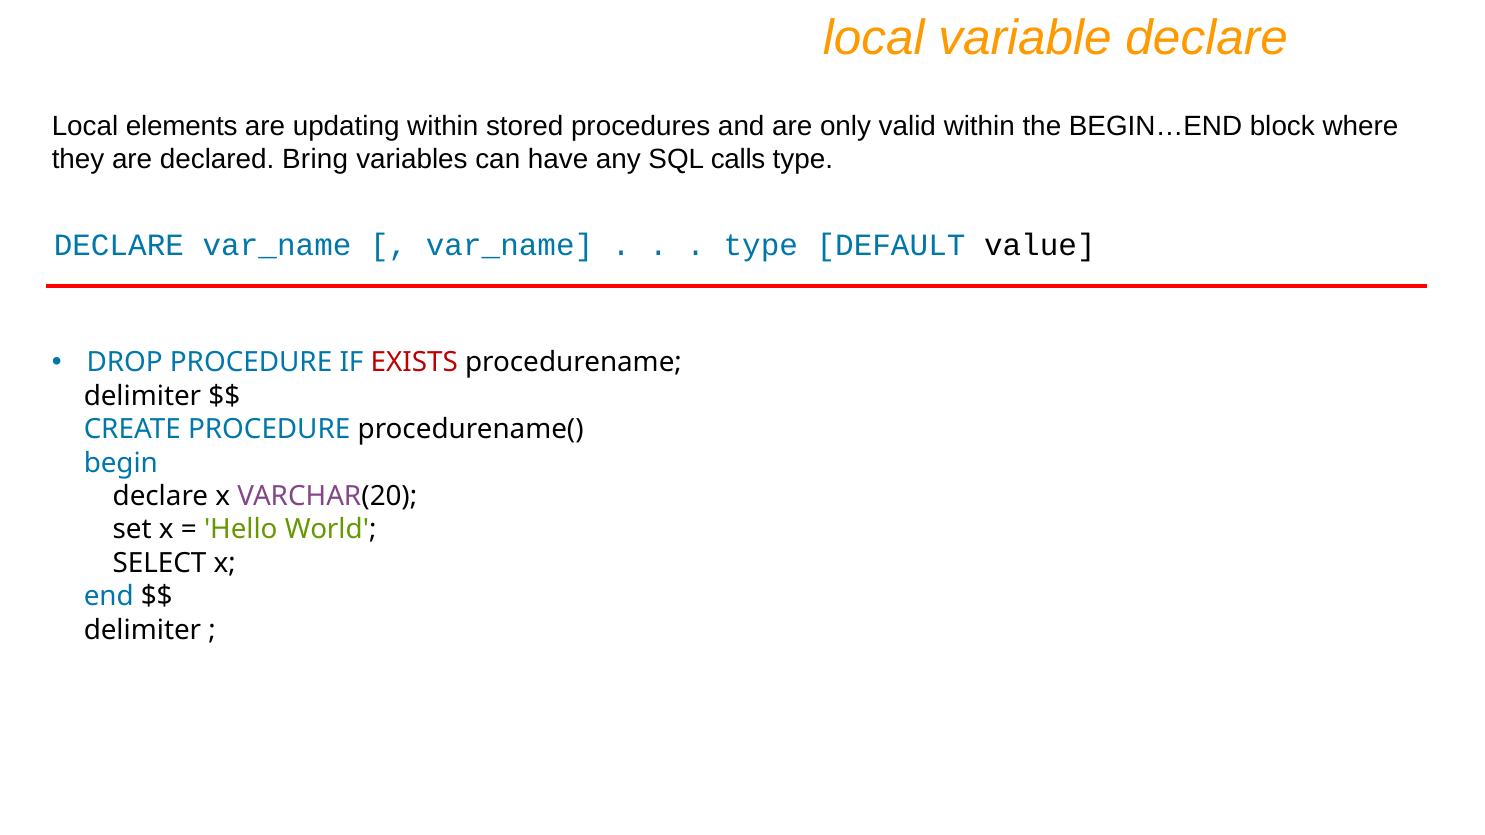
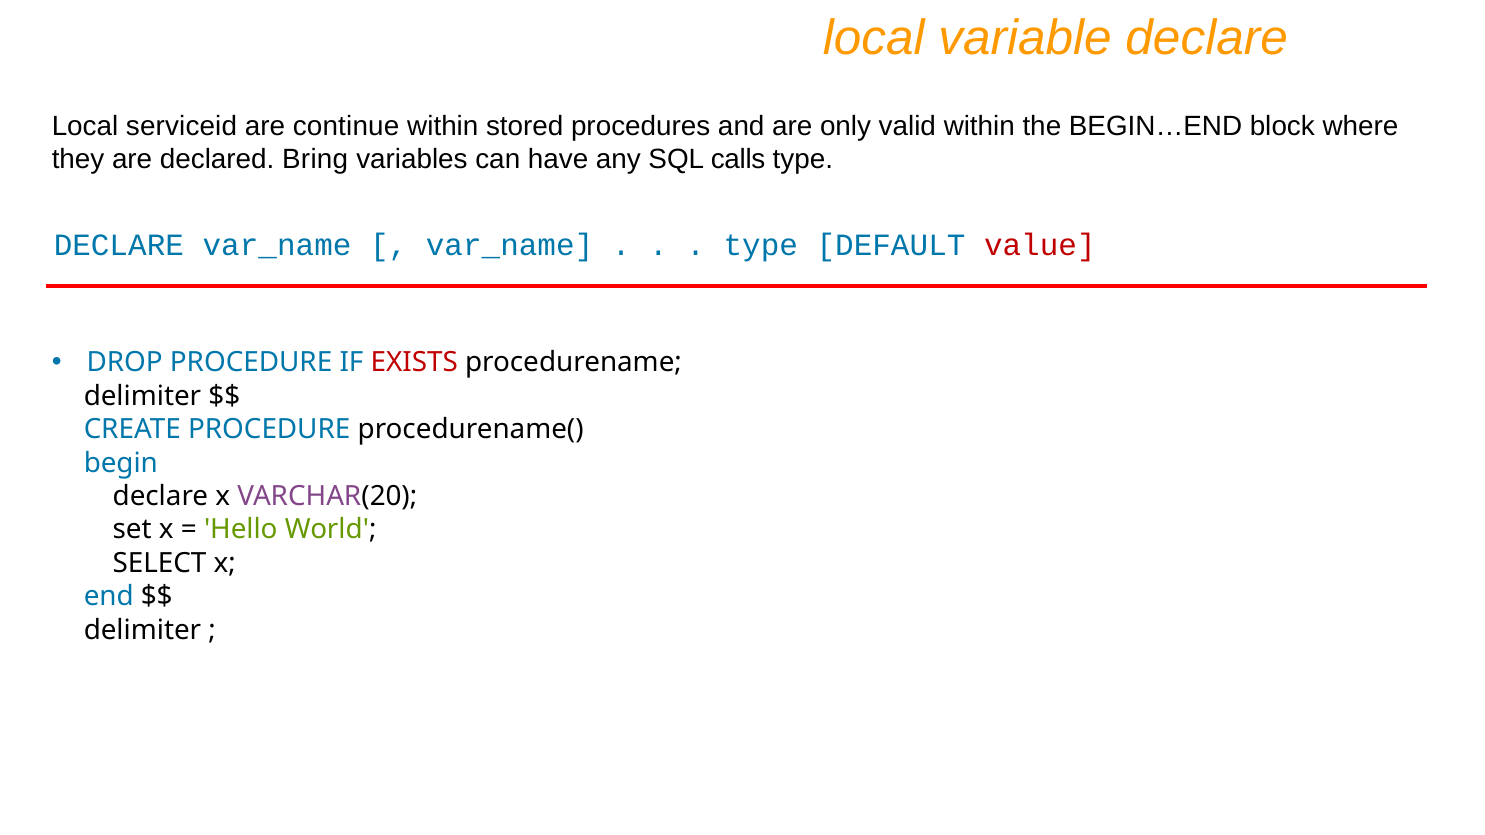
elements: elements -> serviceid (182, 126)
updating: updating -> continue (346, 126)
value colour: black -> red (1040, 245)
